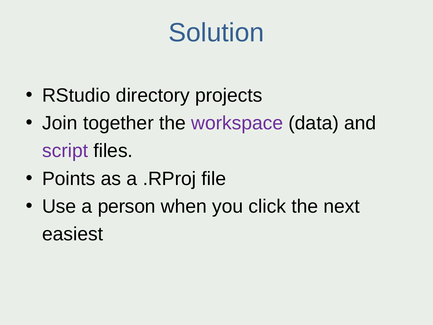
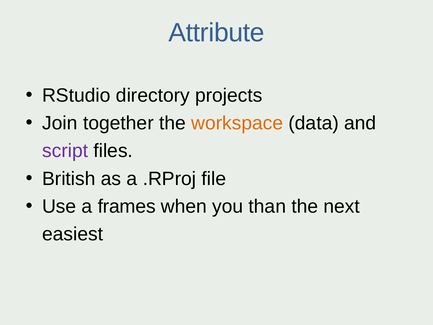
Solution: Solution -> Attribute (217, 33)
workspace colour: purple -> orange (237, 123)
Points: Points -> British (69, 179)
person: person -> frames (127, 206)
click: click -> than (267, 206)
